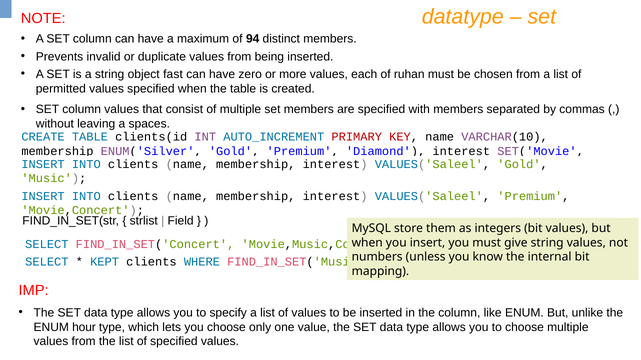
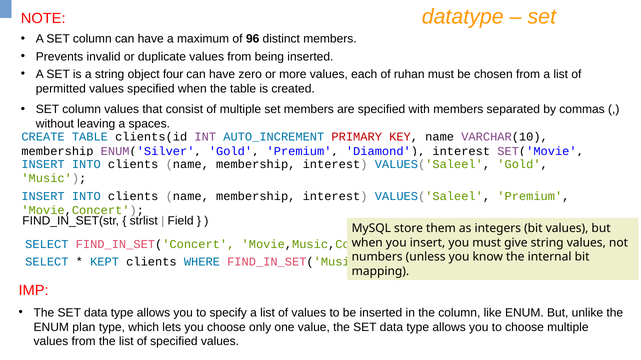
94: 94 -> 96 (253, 39)
fast: fast -> four (173, 74)
hour: hour -> plan (84, 328)
